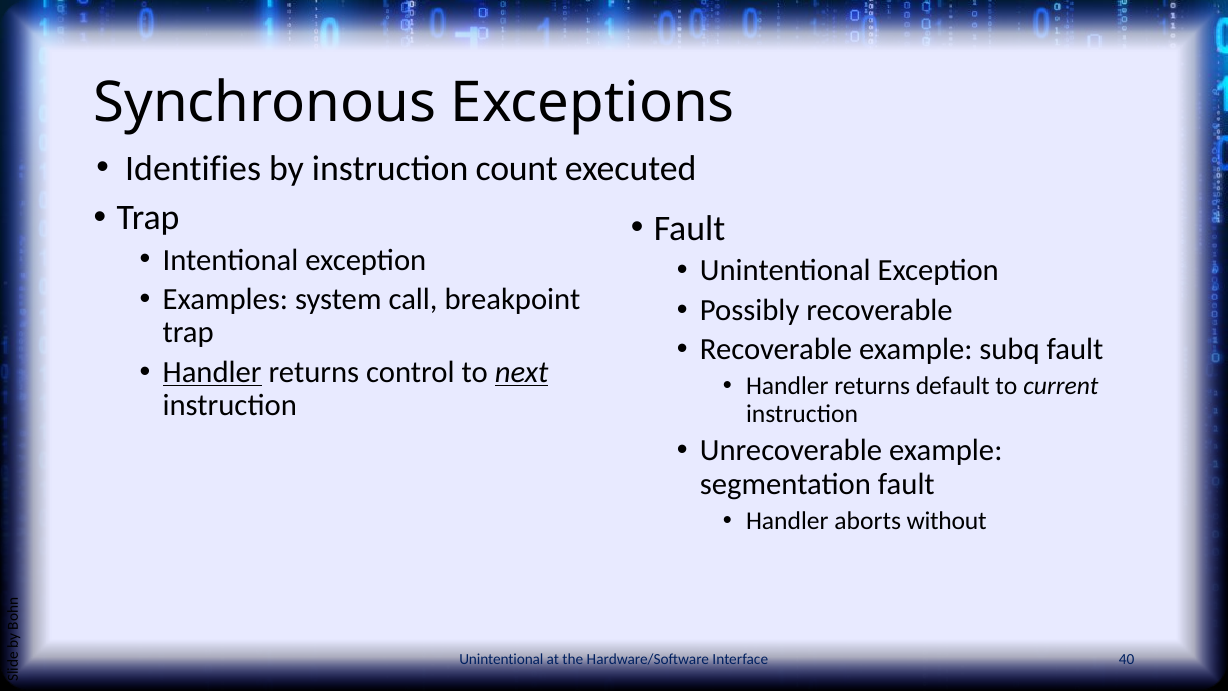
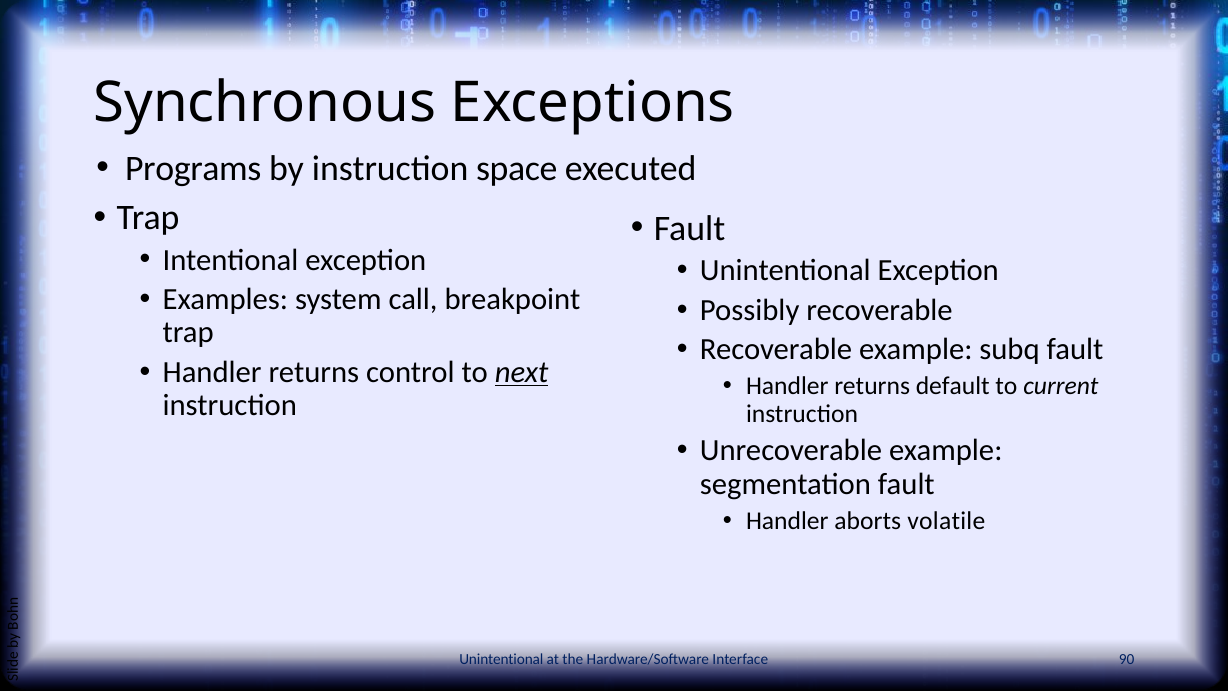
Identifies: Identifies -> Programs (193, 169)
count: count -> space (517, 169)
Handler underline: present -> none (212, 372)
without: without -> volatile (946, 521)
40: 40 -> 90 (1127, 660)
